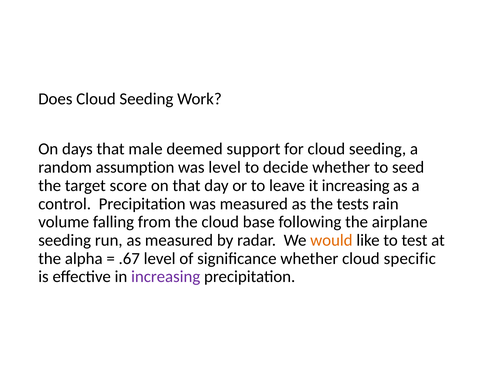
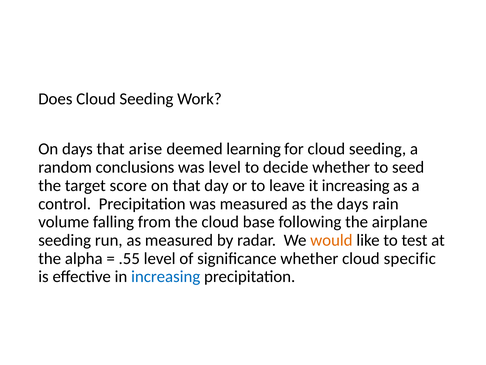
male: male -> arise (145, 149)
support: support -> learning (254, 149)
assumption: assumption -> conclusions (135, 167)
the tests: tests -> days (353, 203)
.67: .67 -> .55 (129, 258)
increasing colour: purple -> blue (166, 276)
